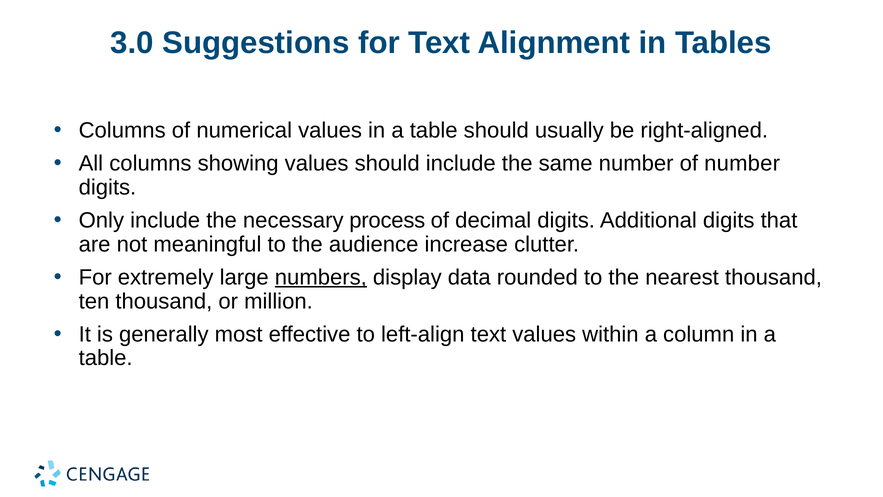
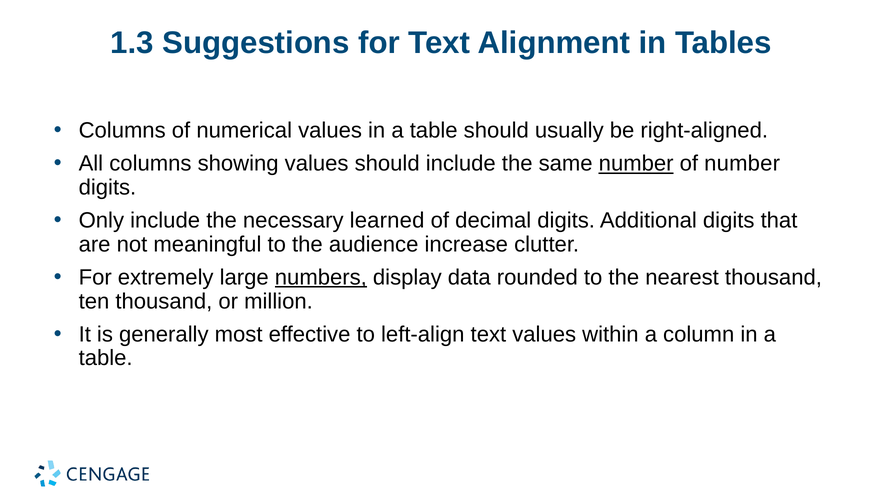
3.0: 3.0 -> 1.3 (132, 43)
number underline: none -> present (636, 163)
process: process -> learned (387, 220)
